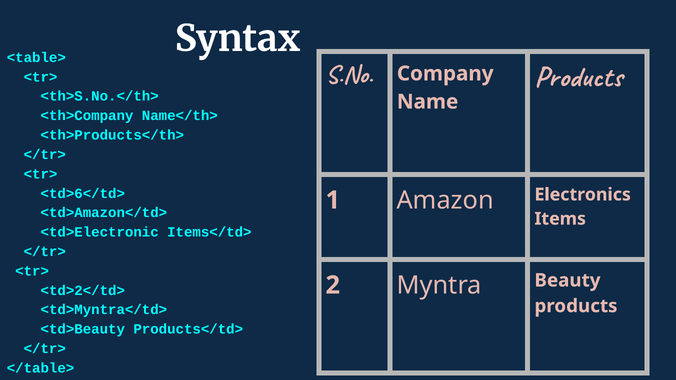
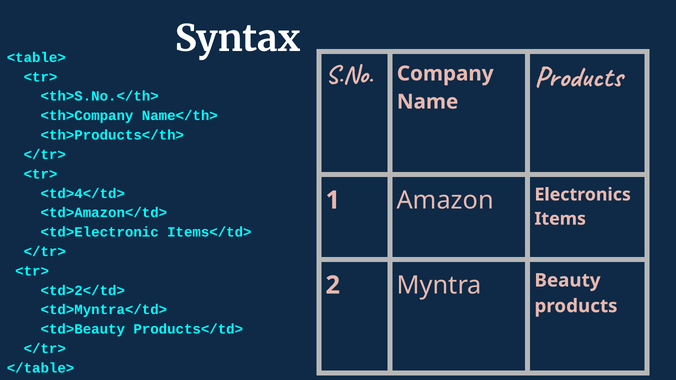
<td>6</td>: <td>6</td> -> <td>4</td> (83, 193)
